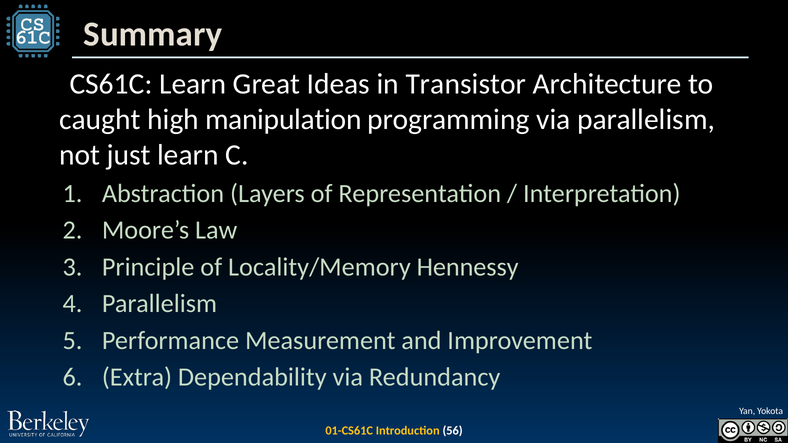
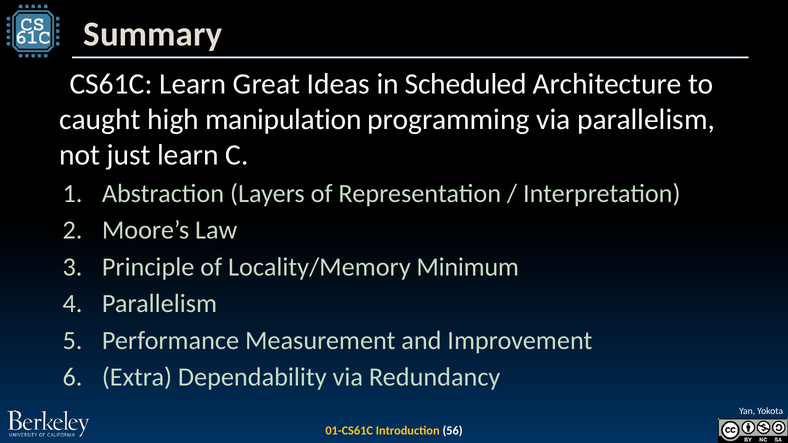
Transistor: Transistor -> Scheduled (466, 84)
Hennessy: Hennessy -> Minimum (468, 267)
